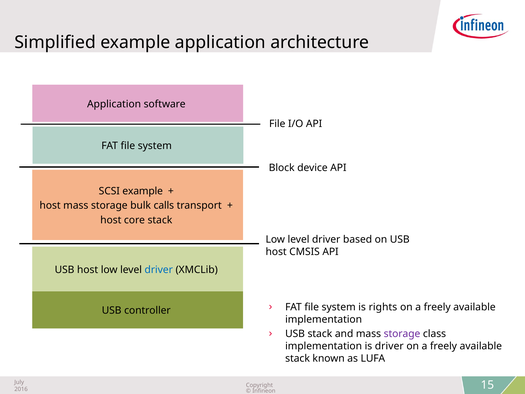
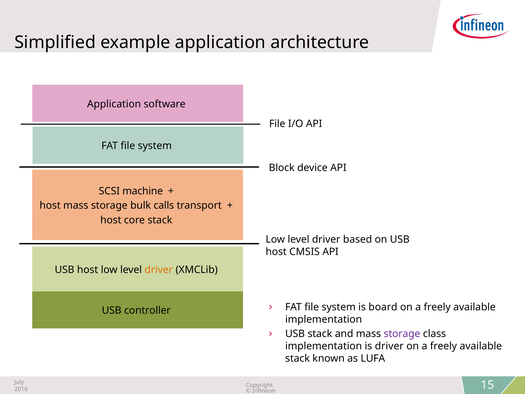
SCSI example: example -> machine (143, 191)
driver colour: blue -> orange (159, 269)
is rights: rights -> board (383, 307)
